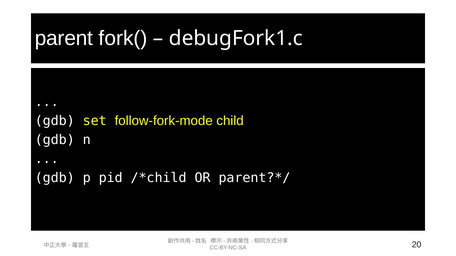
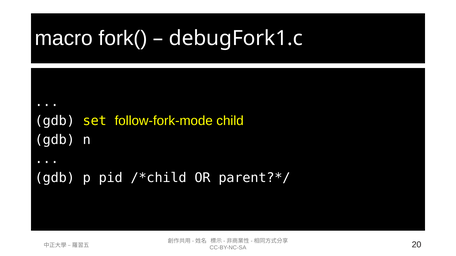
parent: parent -> macro (64, 38)
